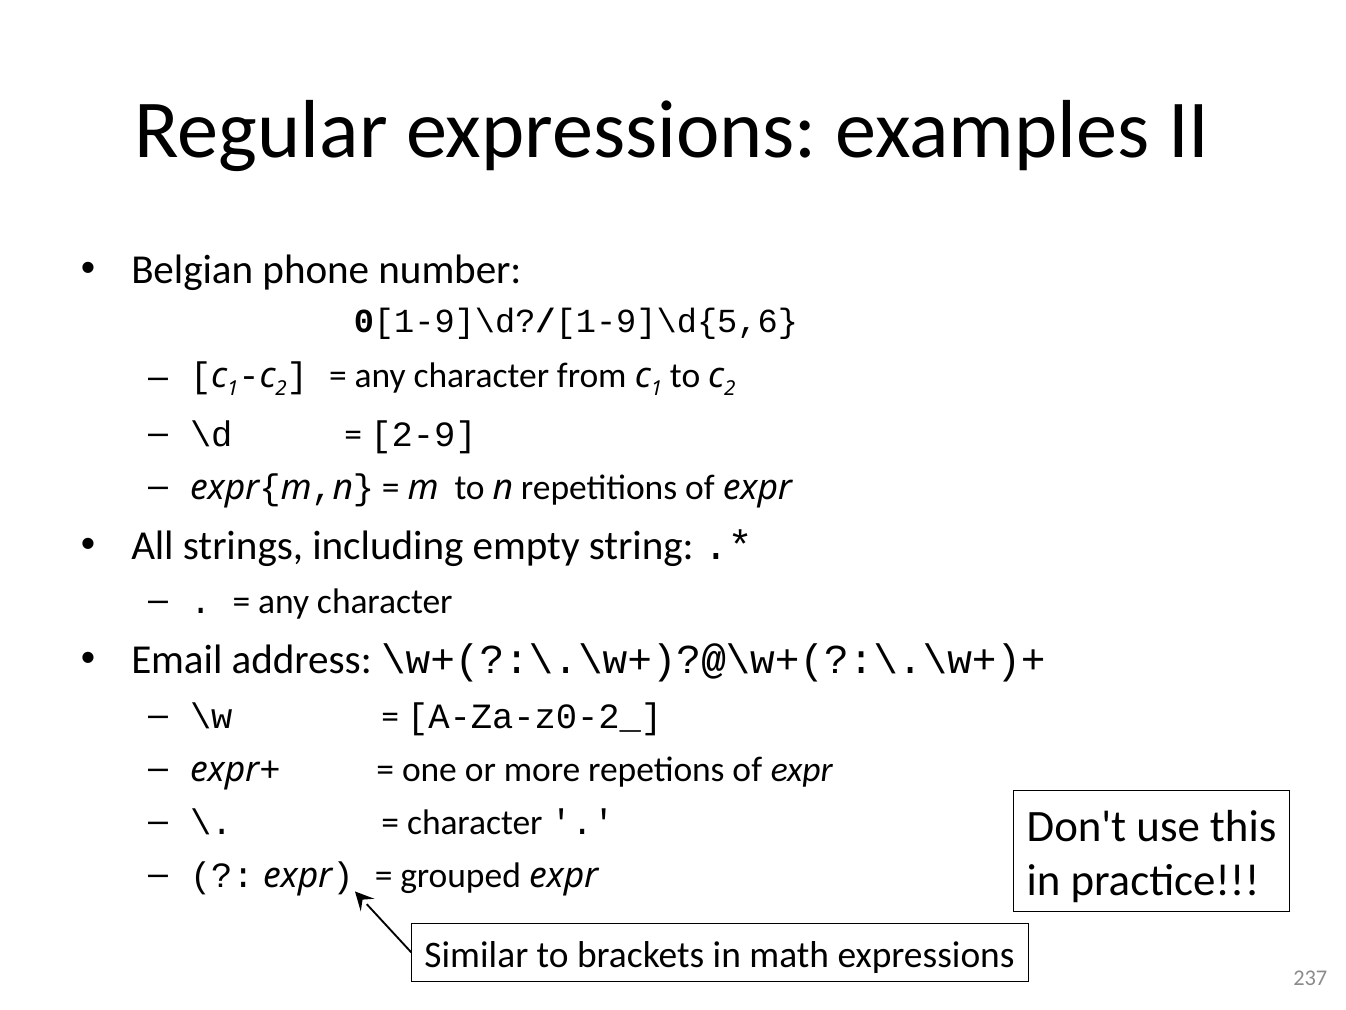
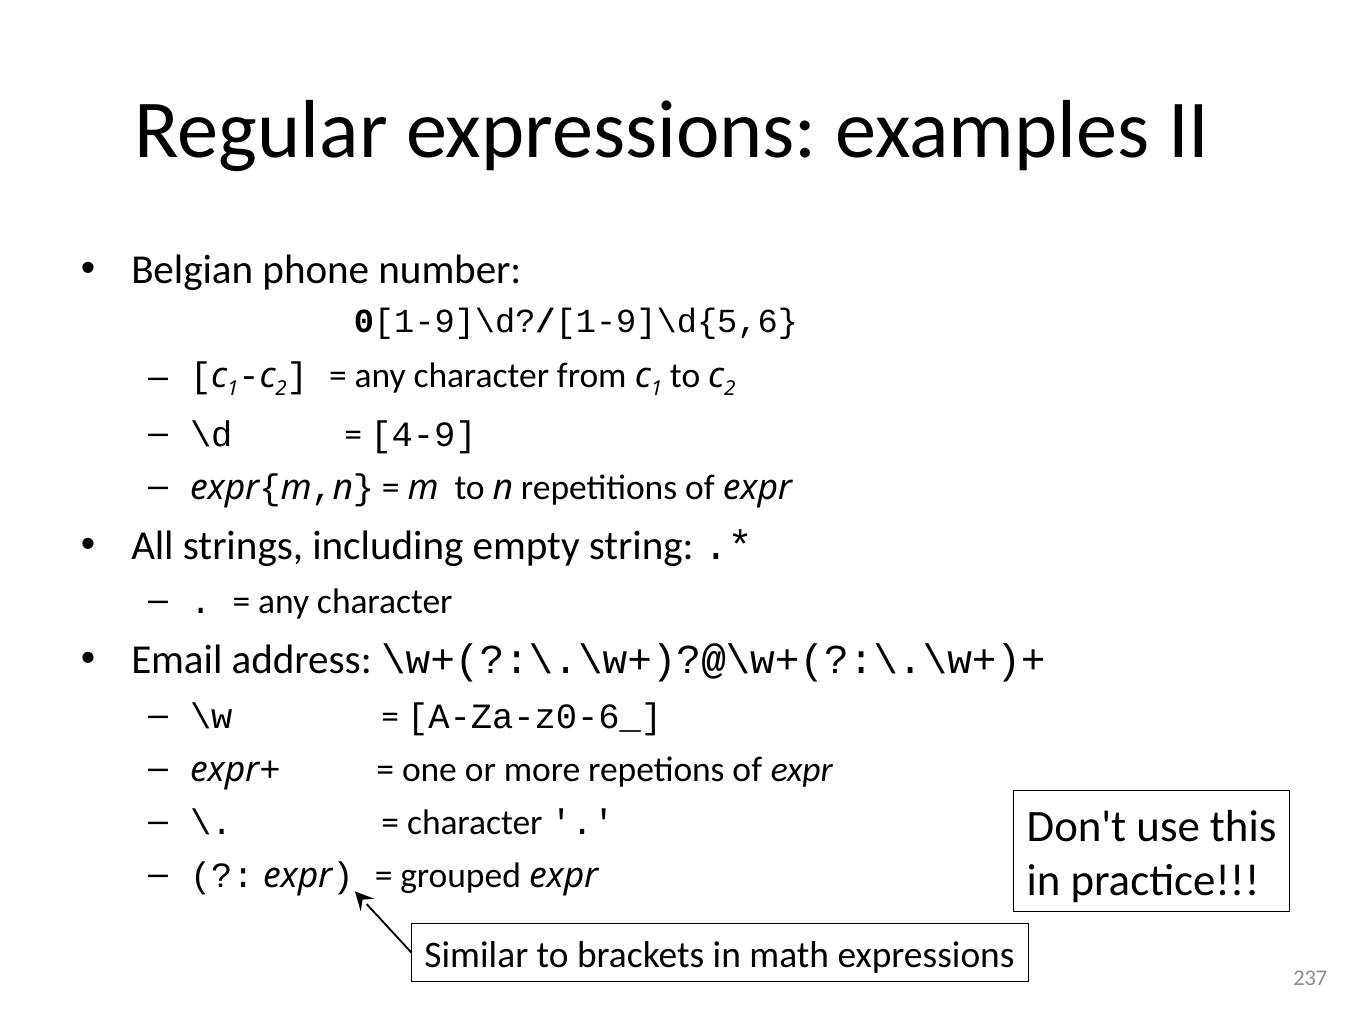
2-9: 2-9 -> 4-9 (423, 434)
A-Za-z0-2_: A-Za-z0-2_ -> A-Za-z0-6_ (535, 716)
